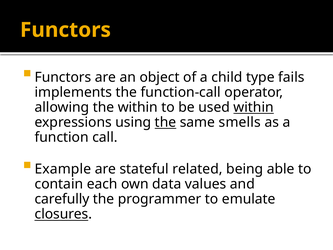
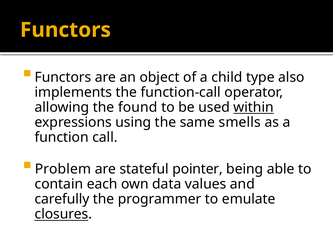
fails: fails -> also (291, 77)
the within: within -> found (138, 107)
the underline: present -> none (165, 122)
Example: Example -> Problem (63, 169)
related: related -> pointer (198, 169)
